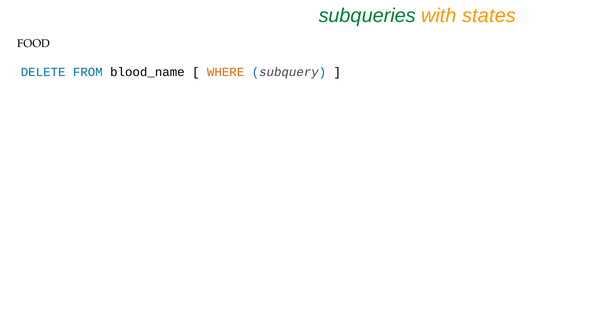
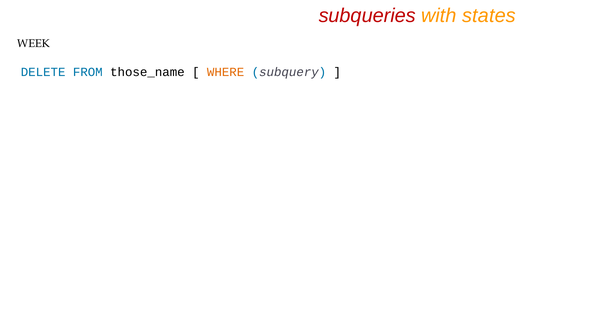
subqueries colour: green -> red (367, 15)
FOOD: FOOD -> WEEK (34, 43)
blood_name: blood_name -> those_name (147, 72)
